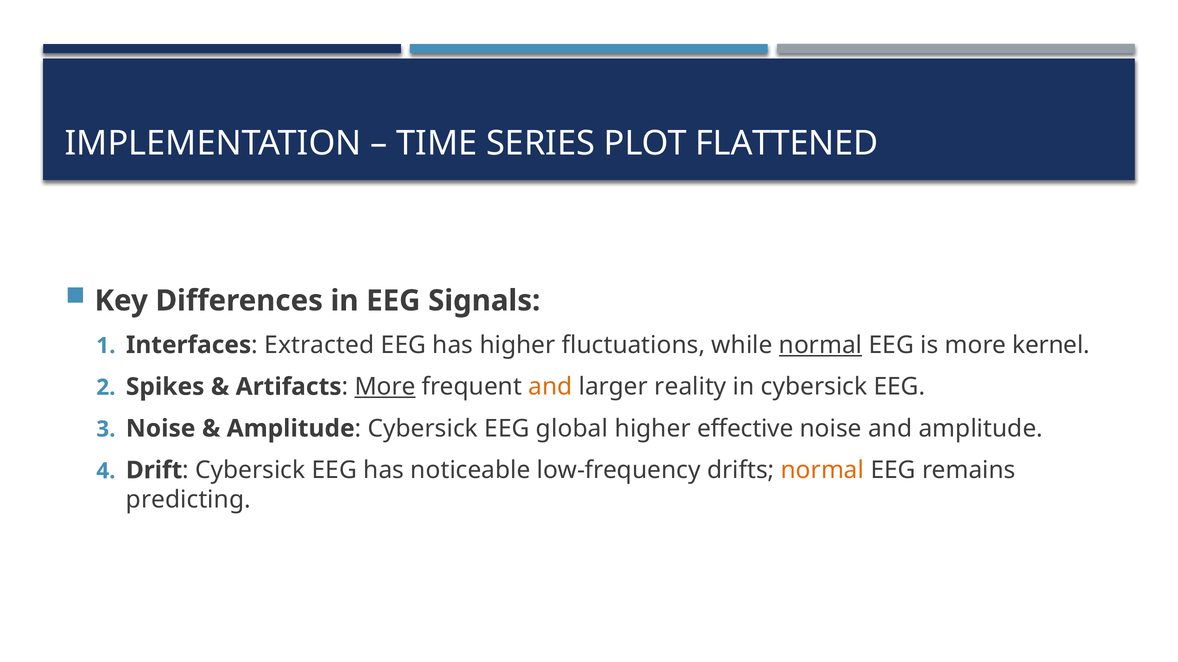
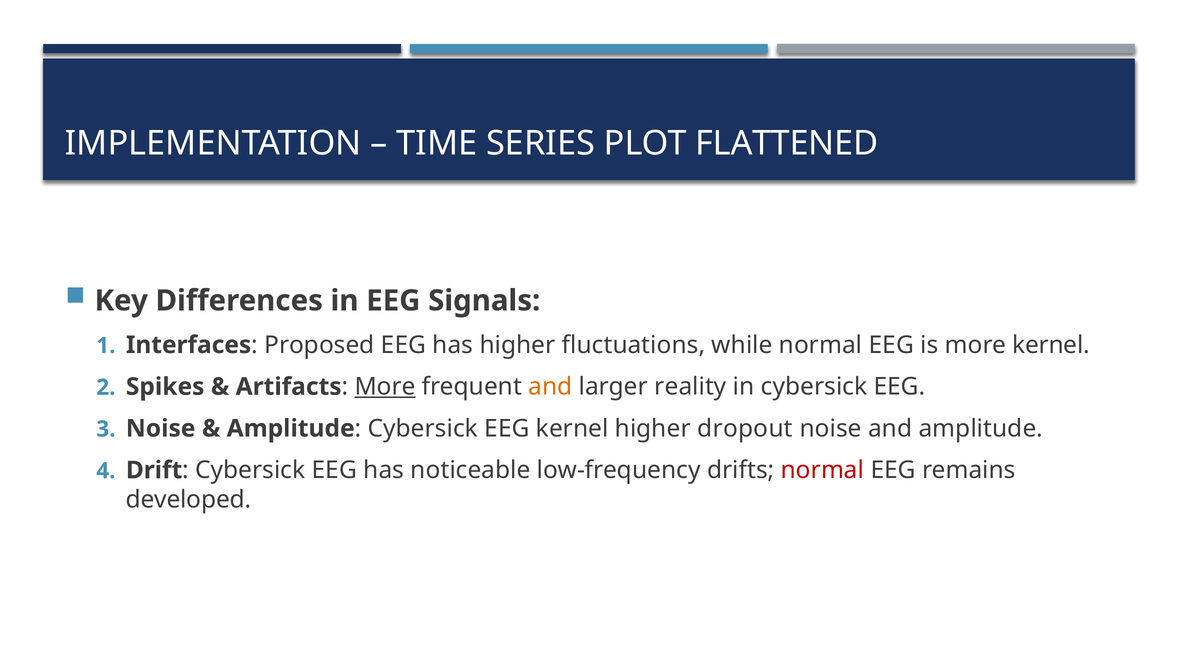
Extracted: Extracted -> Proposed (319, 345)
normal underline: present -> none (821, 345)
EEG global: global -> kernel (572, 429)
effective: effective -> dropout (745, 429)
normal colour: orange -> red (822, 471)
predicting: predicting -> developed (188, 500)
